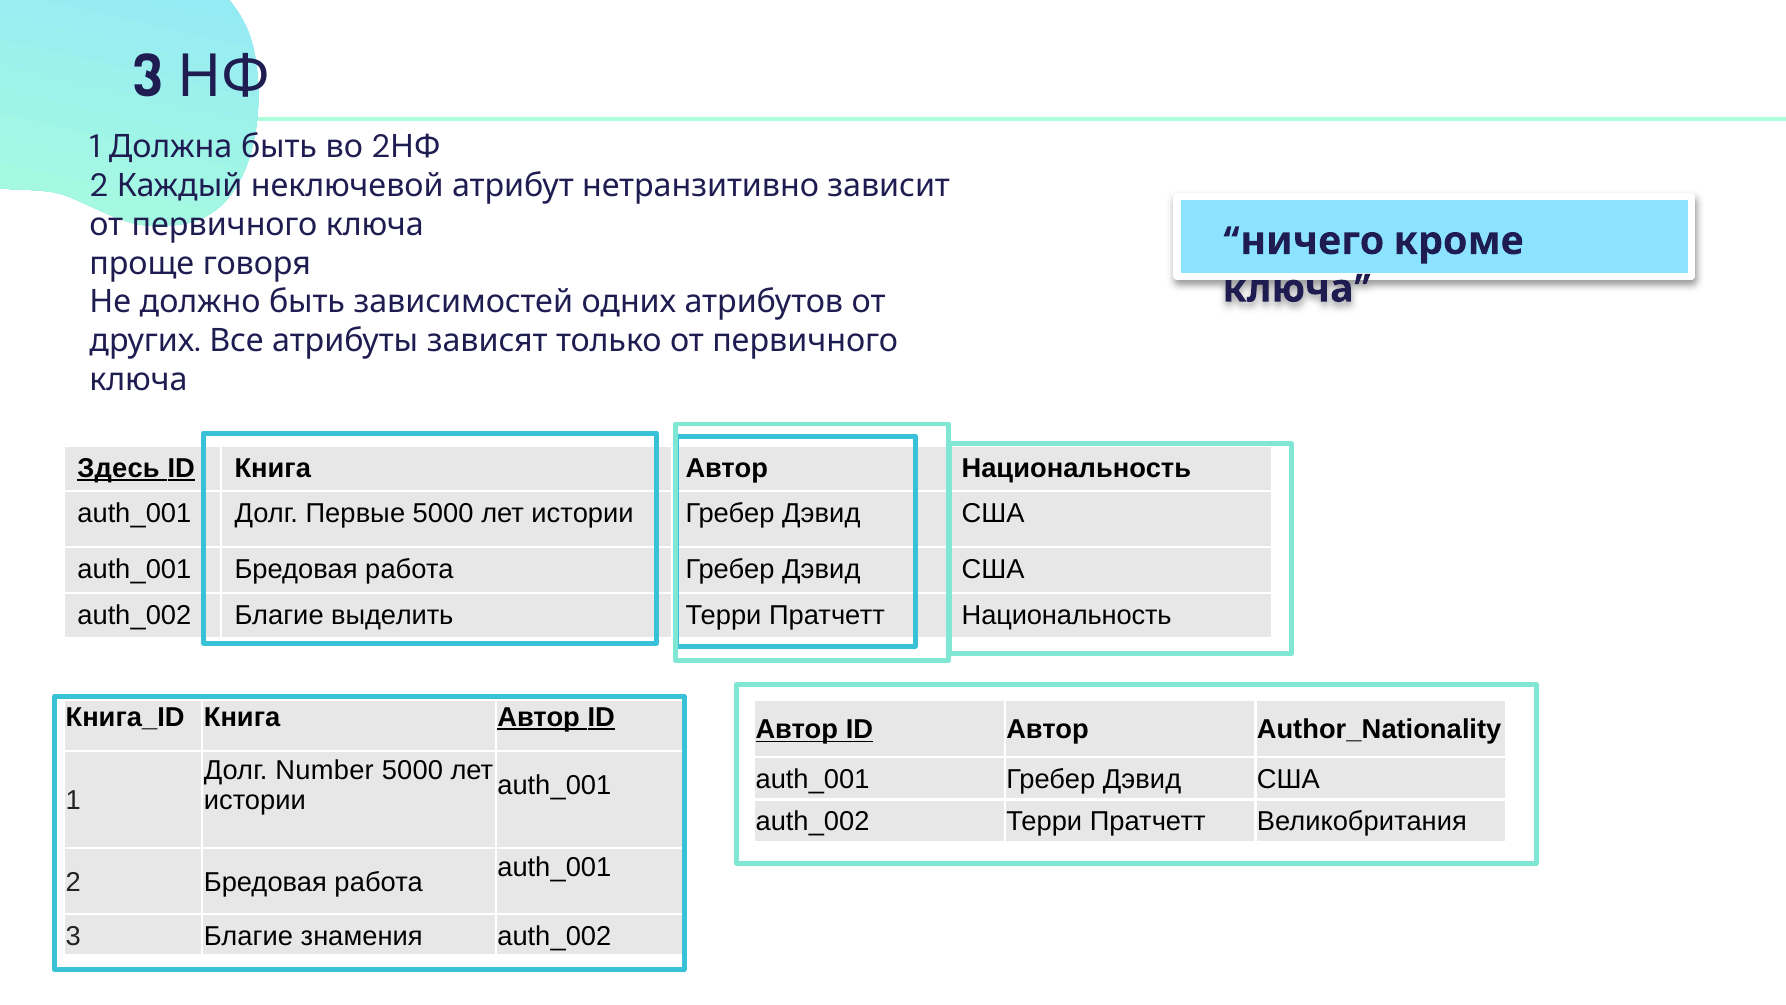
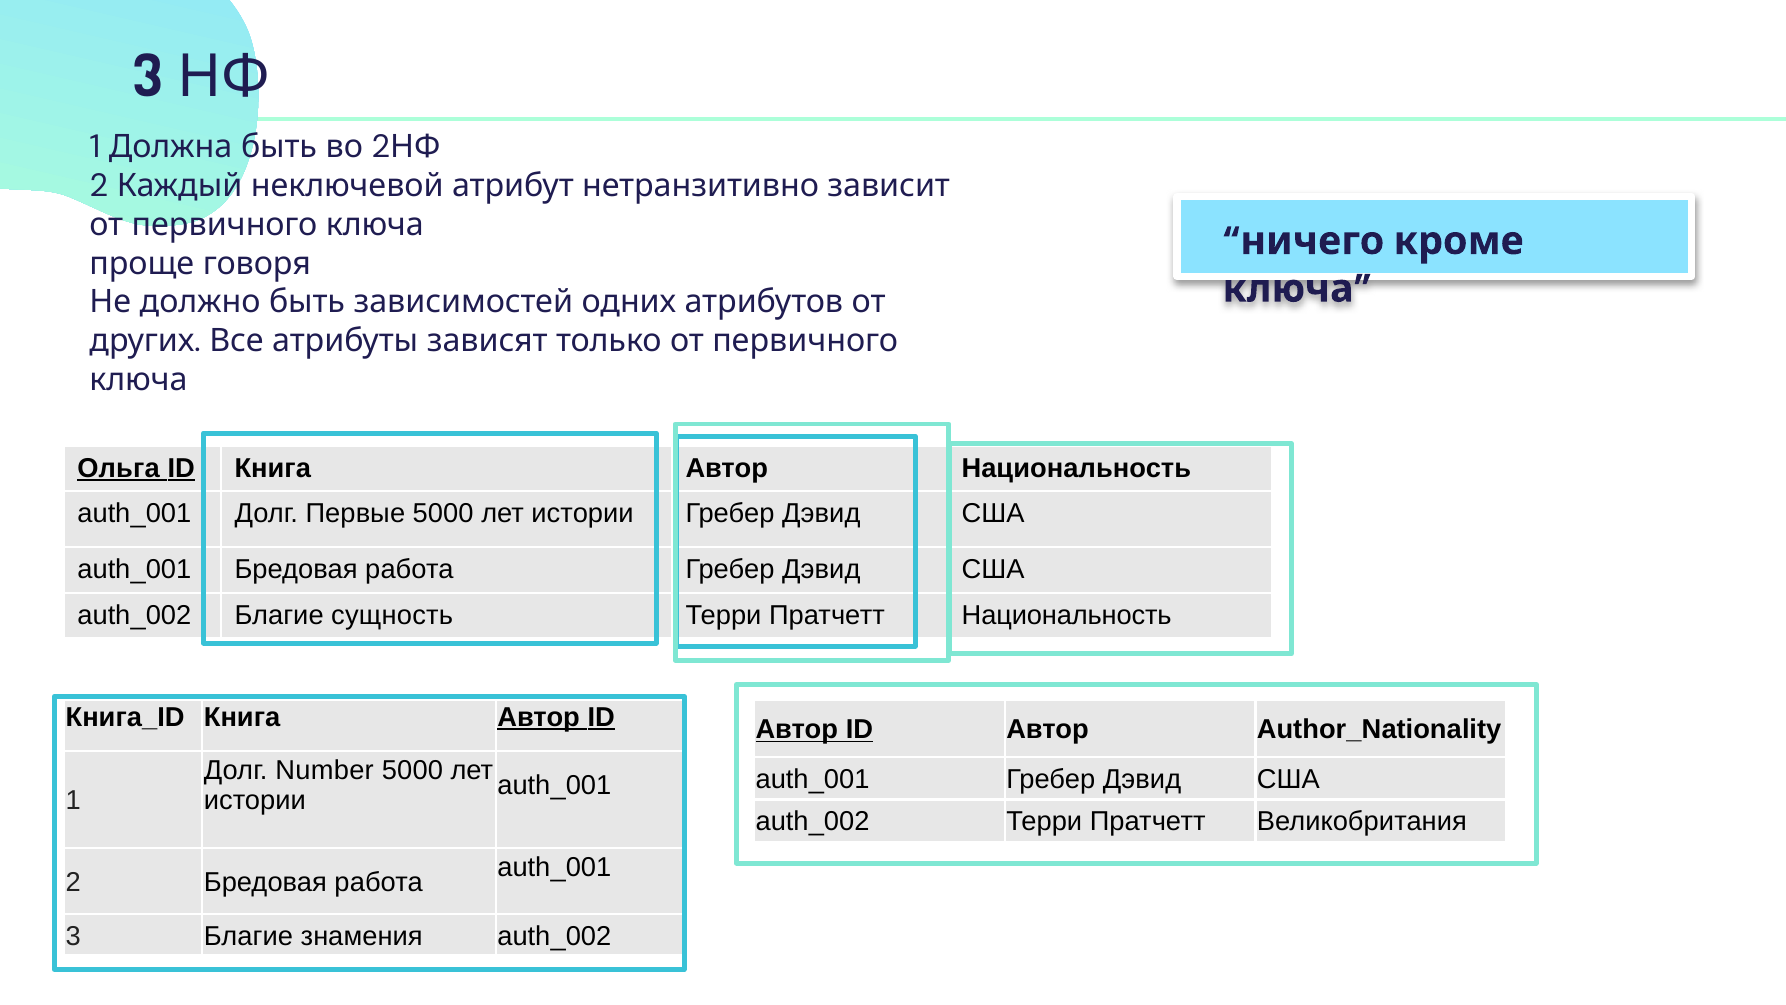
Здесь: Здесь -> Ольга (119, 468)
выделить: выделить -> сущность (392, 615)
